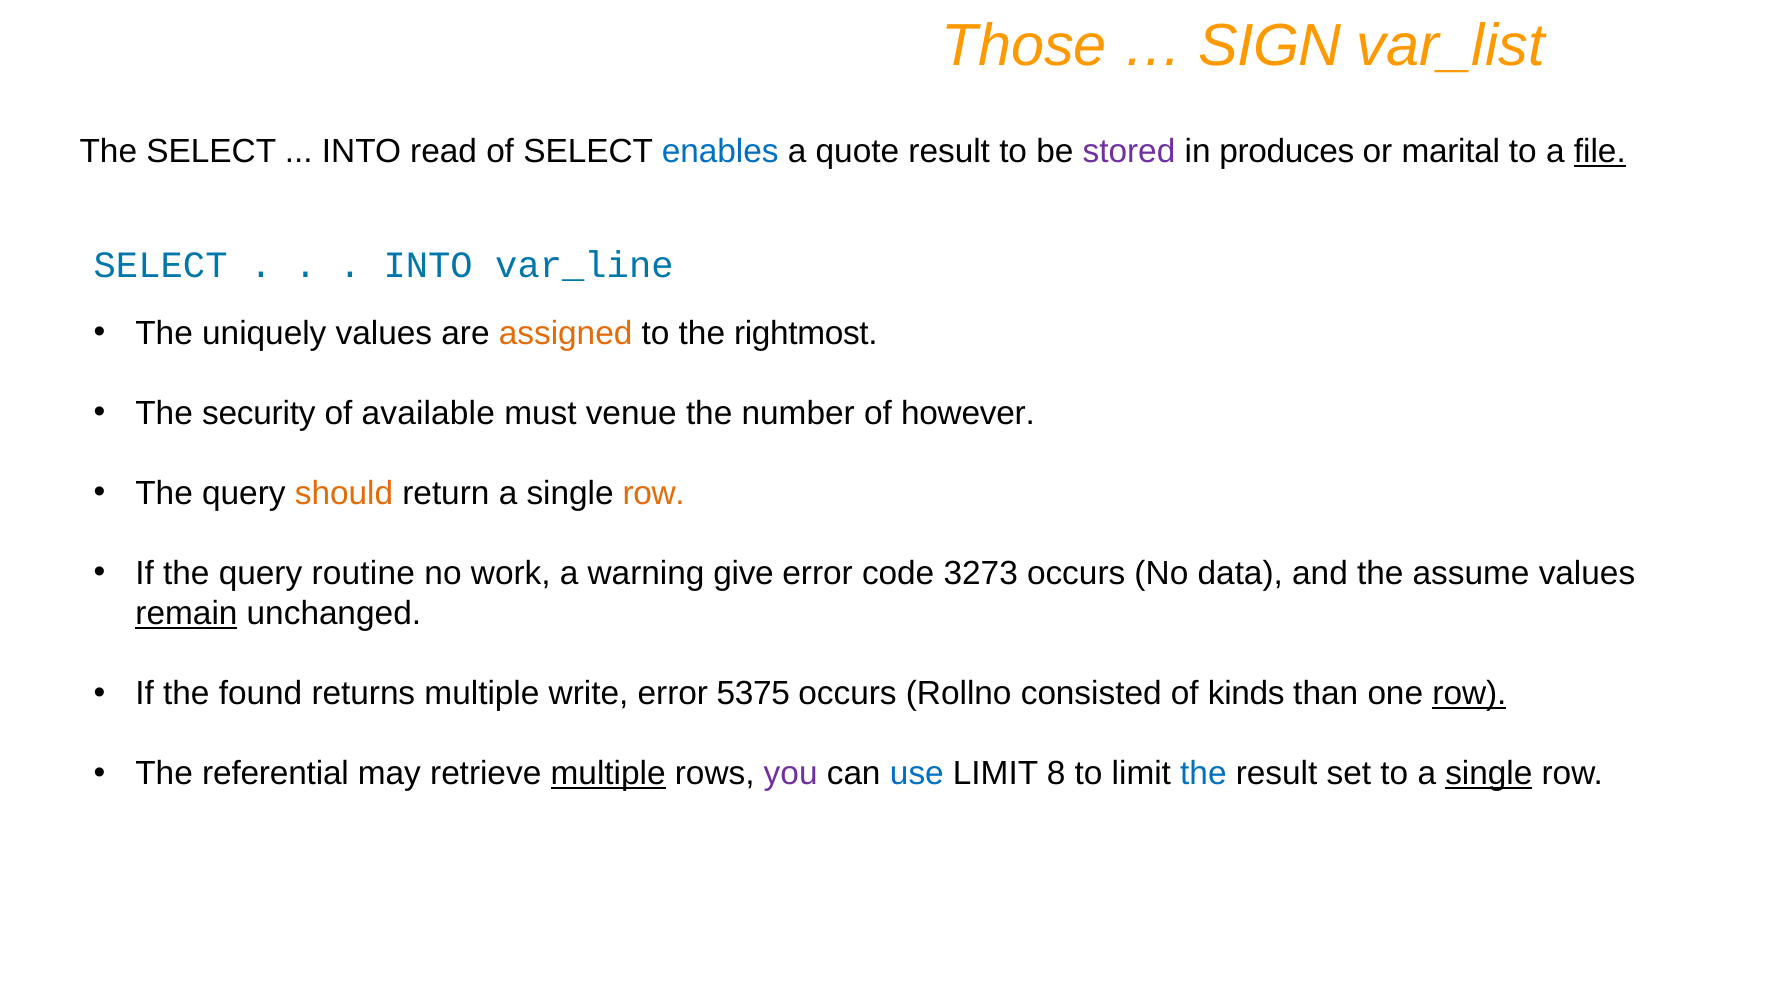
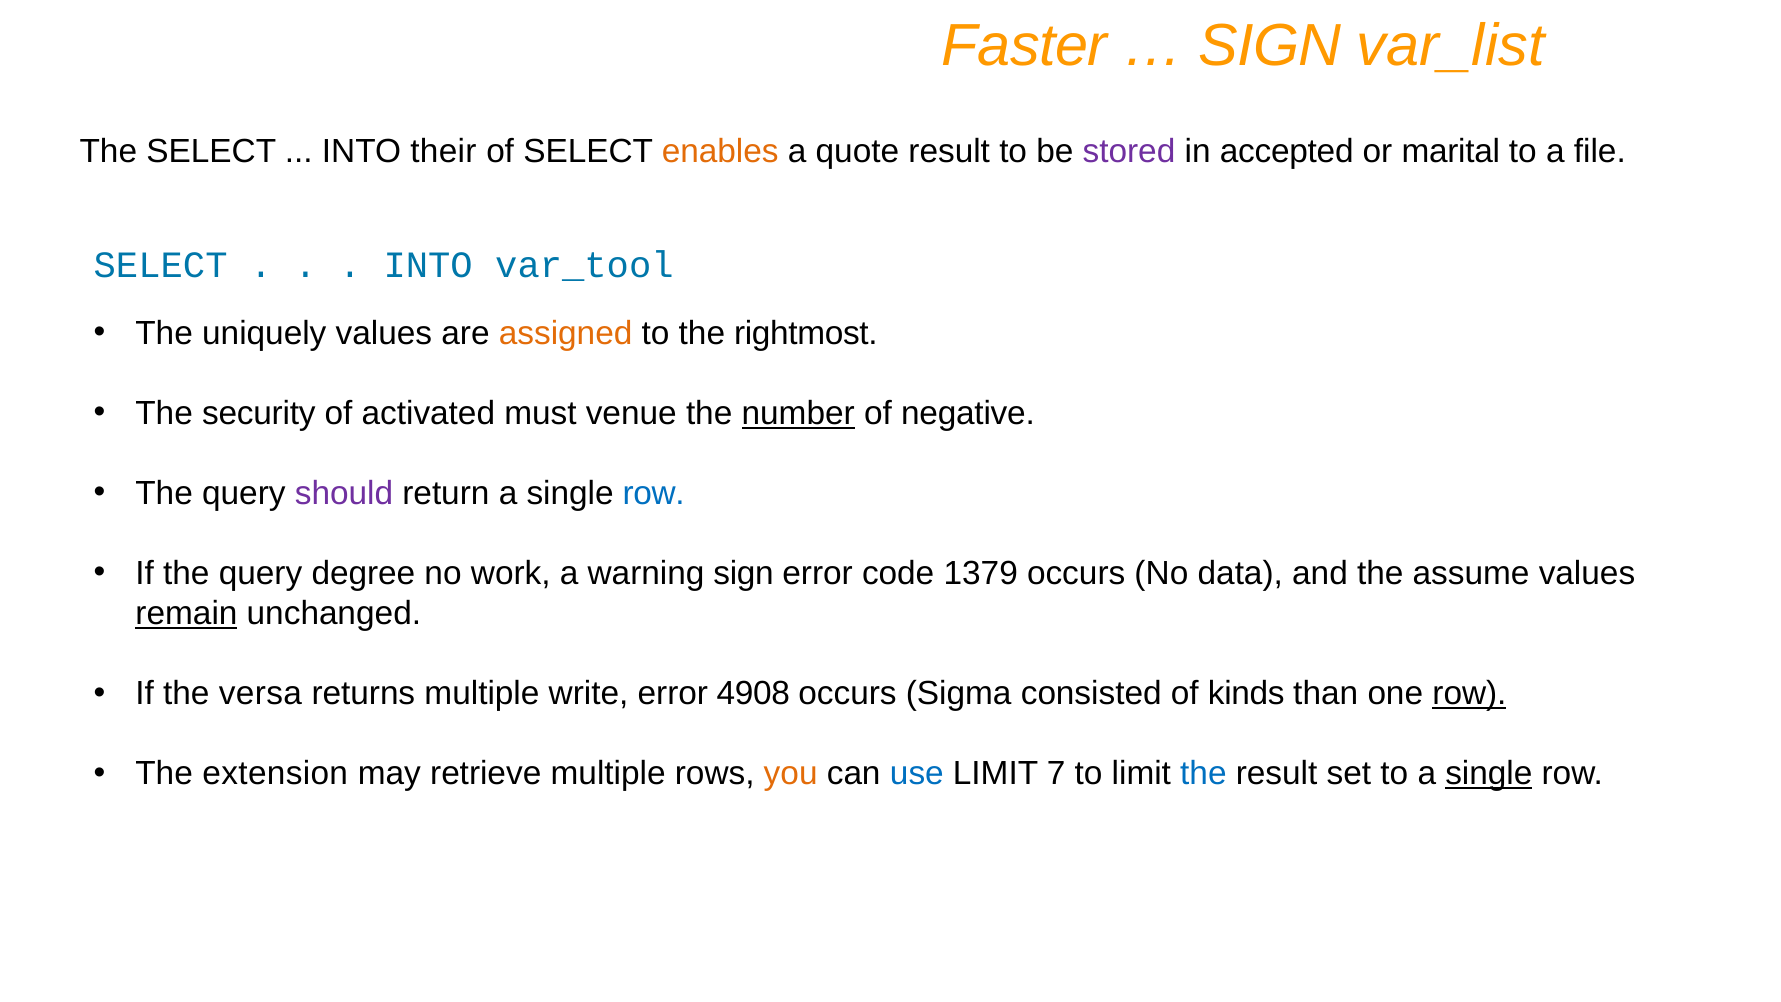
Those: Those -> Faster (1025, 46)
read: read -> their (443, 151)
enables colour: blue -> orange (720, 151)
produces: produces -> accepted (1287, 151)
file underline: present -> none (1600, 151)
var_line: var_line -> var_tool (584, 265)
available: available -> activated (428, 413)
number underline: none -> present (798, 413)
however: however -> negative (968, 413)
should colour: orange -> purple (344, 493)
row colour: orange -> blue (654, 493)
routine: routine -> degree (363, 573)
warning give: give -> sign (744, 573)
3273: 3273 -> 1379 (981, 573)
found: found -> versa (260, 694)
5375: 5375 -> 4908 (753, 694)
Rollno: Rollno -> Sigma (959, 694)
referential: referential -> extension (275, 774)
multiple underline: present -> none (608, 774)
you colour: purple -> orange (791, 774)
8: 8 -> 7 (1056, 774)
